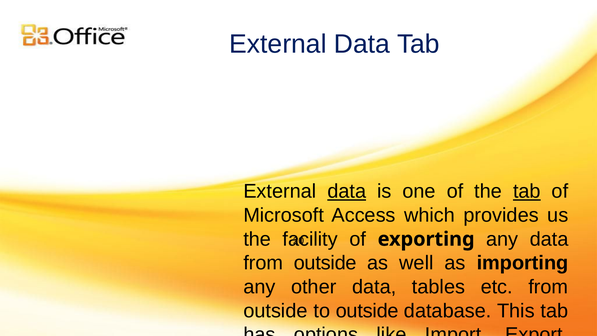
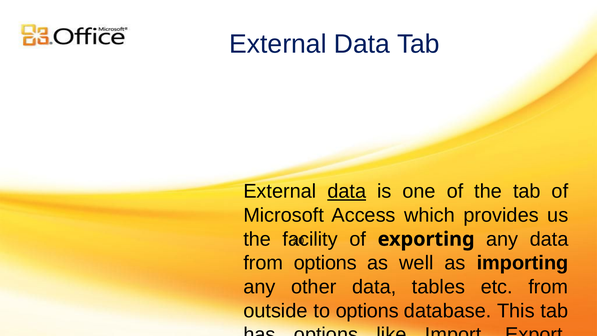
tab underline: present -> none (527, 191)
outside: outside -> options (325, 263)
to outside: outside -> options (367, 311)
